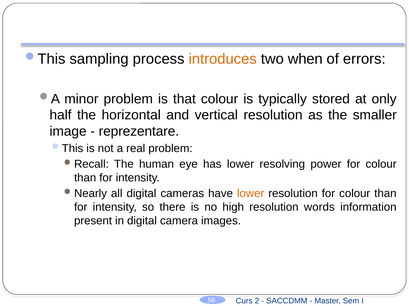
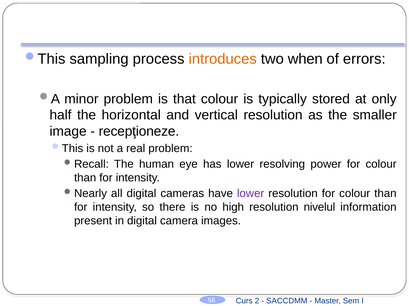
reprezentare: reprezentare -> recepţioneze (139, 132)
lower colour: orange -> purple (251, 194)
words: words -> nivelul (319, 208)
